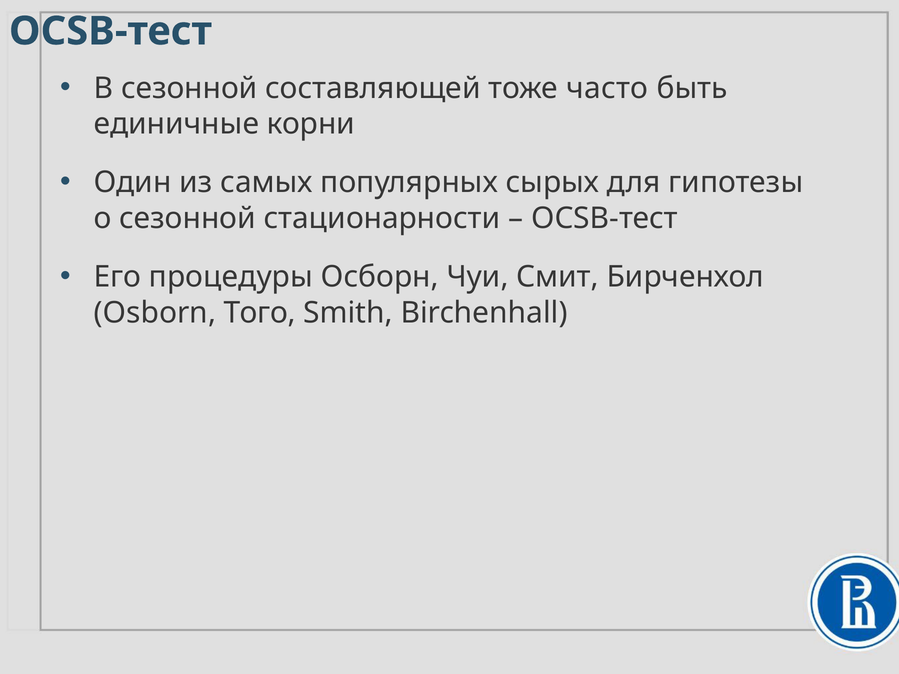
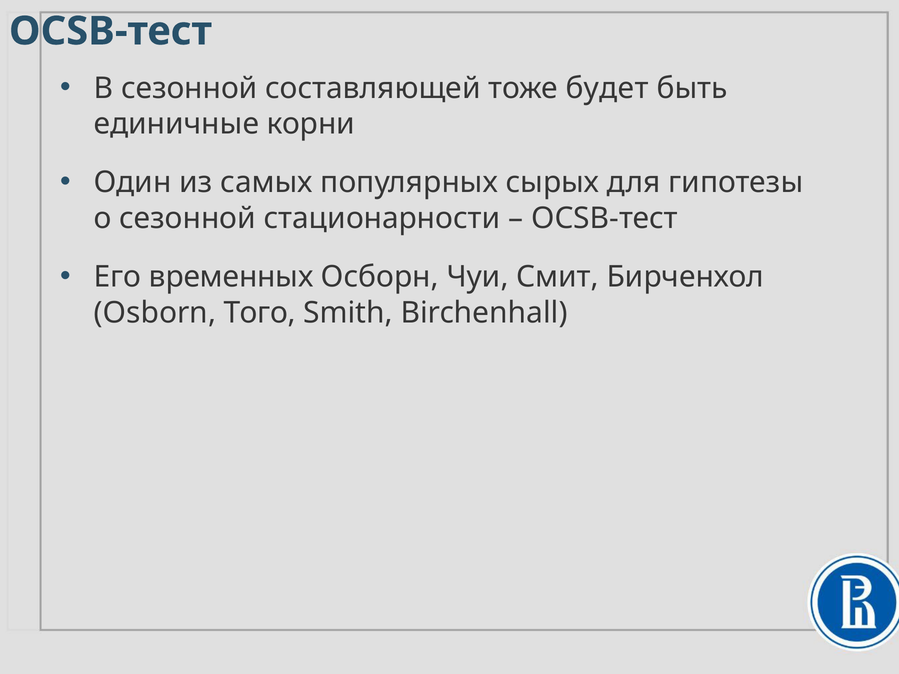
часто: часто -> будет (607, 88)
процедуры: процедуры -> временных (231, 277)
